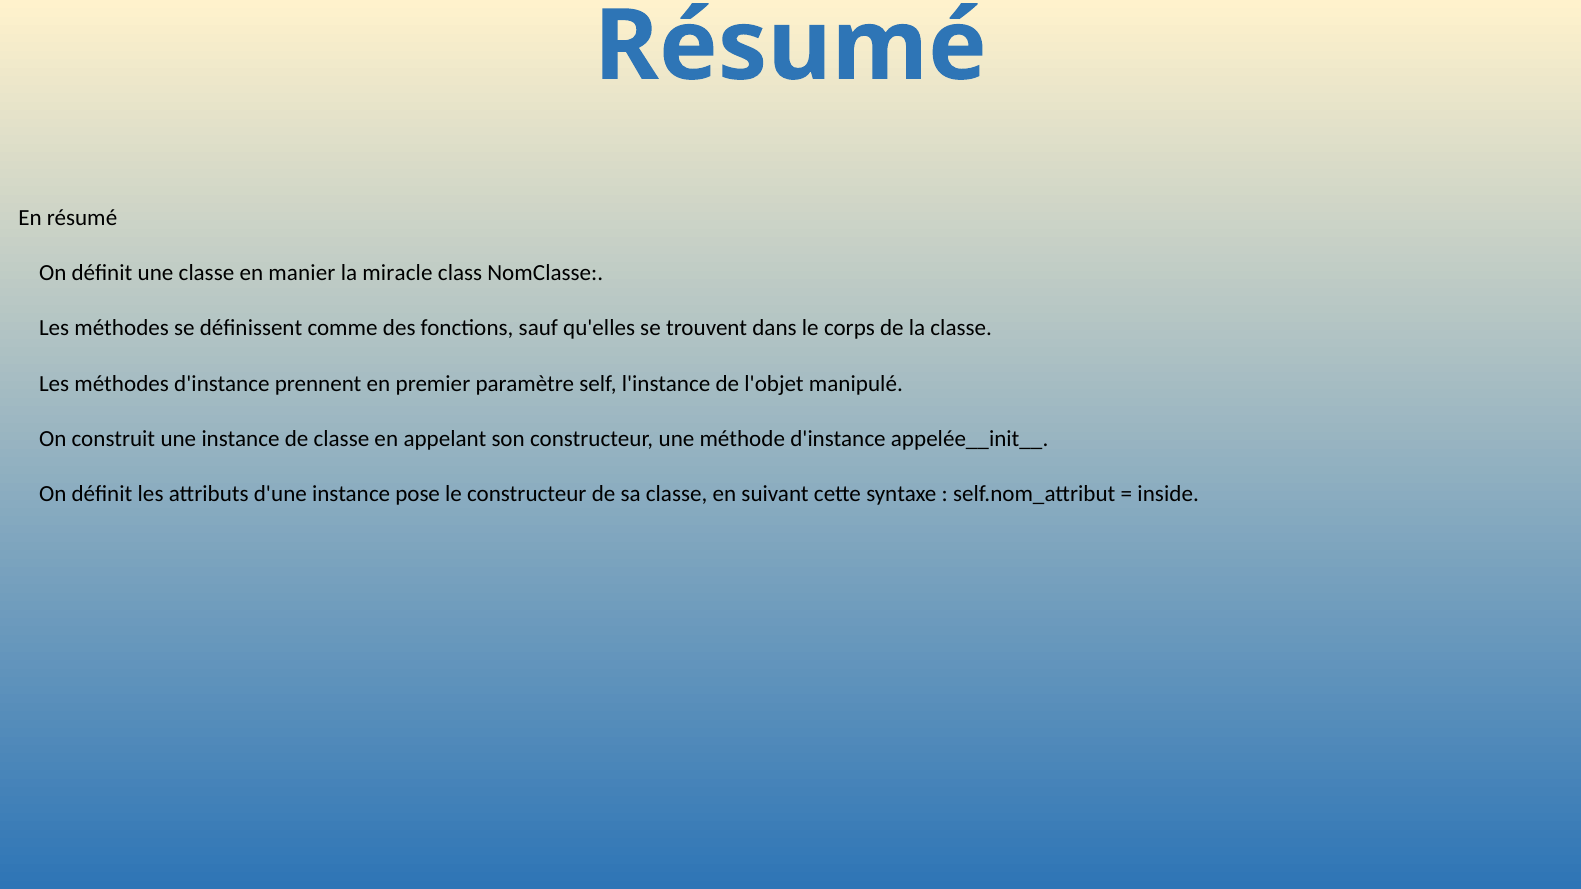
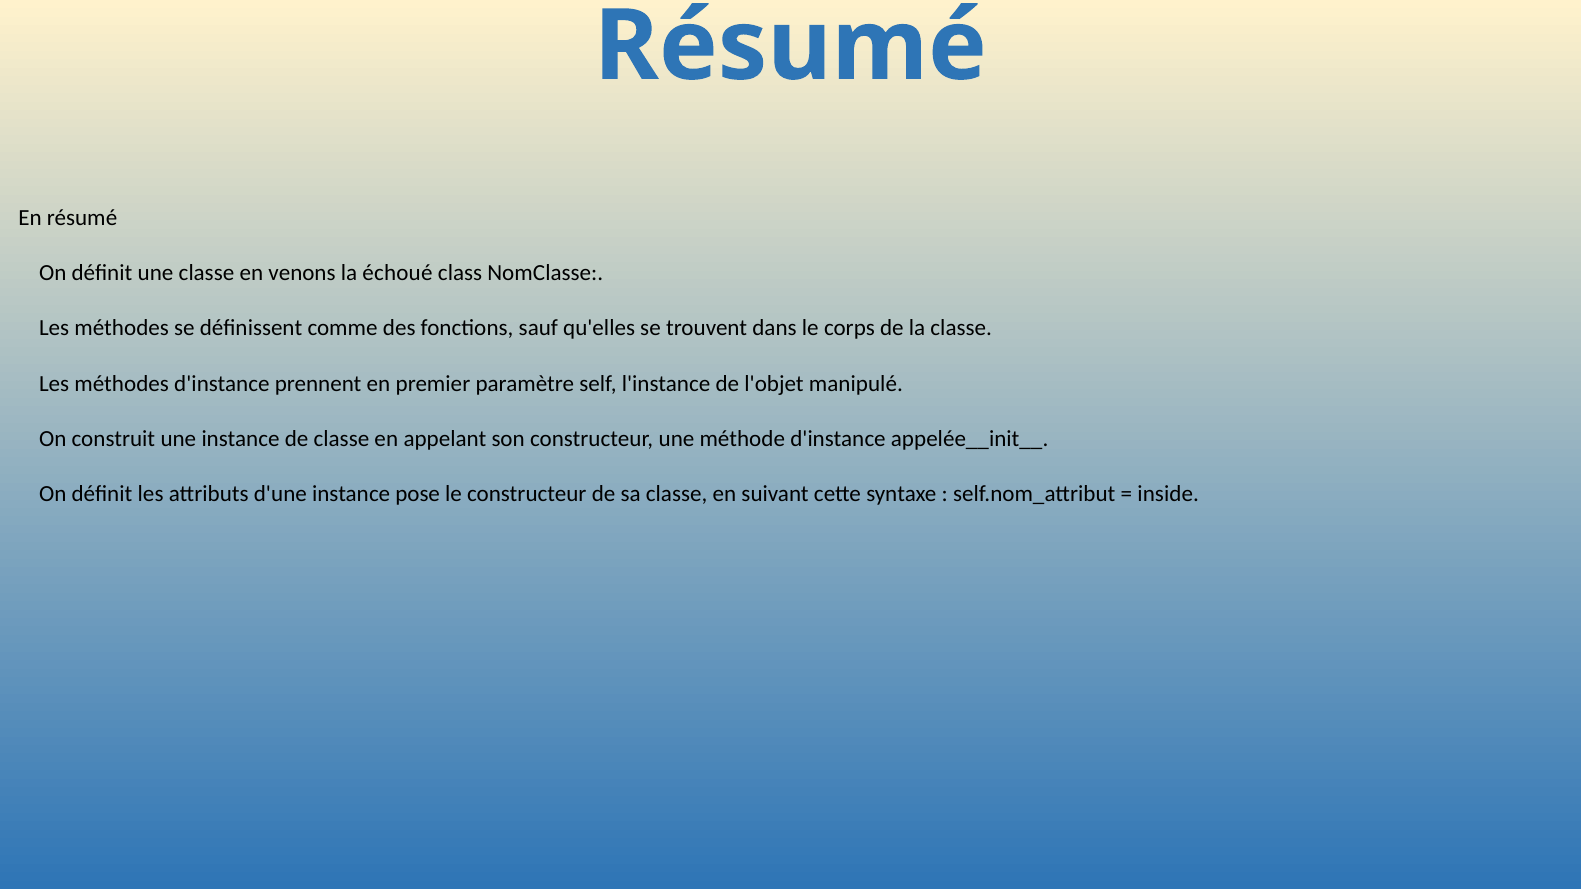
manier: manier -> venons (302, 273)
miracle: miracle -> échoué (397, 273)
